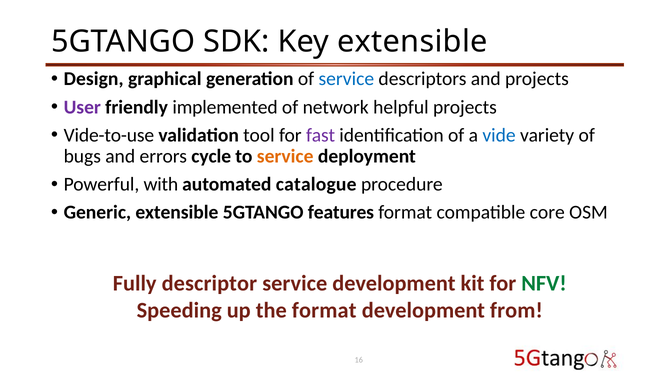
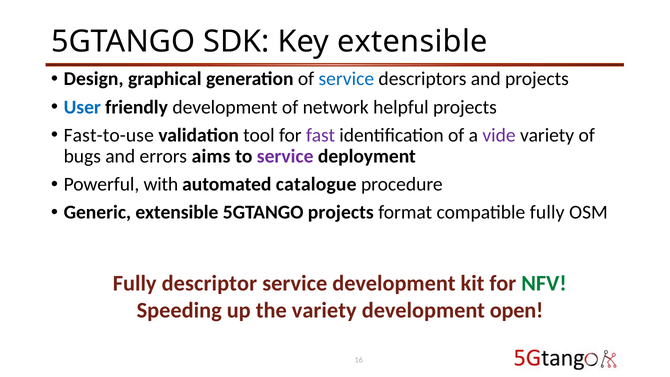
User colour: purple -> blue (82, 107)
friendly implemented: implemented -> development (225, 107)
Vide-to-use: Vide-to-use -> Fast-to-use (109, 135)
vide colour: blue -> purple (499, 135)
cycle: cycle -> aims (211, 156)
service colour: orange -> purple (285, 156)
5GTANGO features: features -> projects (341, 212)
compatible core: core -> fully (547, 212)
the format: format -> variety (324, 310)
from: from -> open (517, 310)
